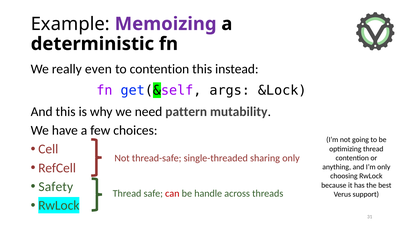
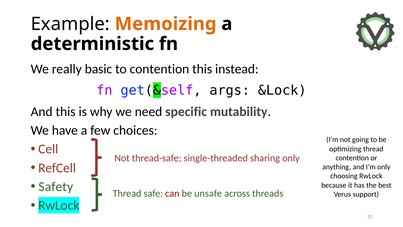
Memoizing colour: purple -> orange (166, 24)
even: even -> basic (98, 69)
pattern: pattern -> specific (186, 112)
handle: handle -> unsafe (208, 193)
